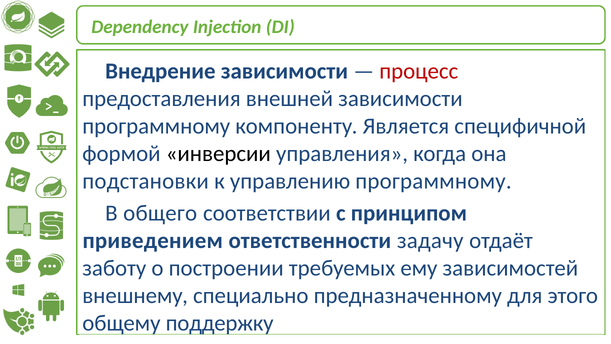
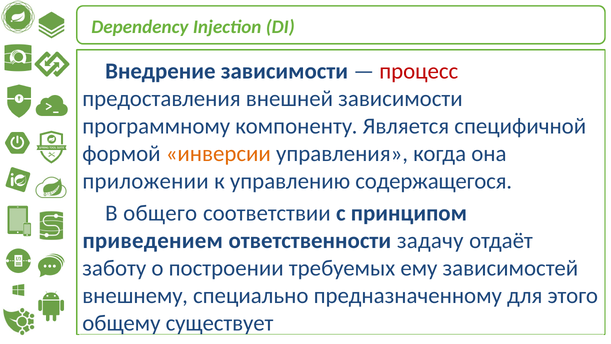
инверсии colour: black -> orange (218, 154)
подстановки: подстановки -> приложении (146, 181)
управлению программному: программному -> содержащегося (434, 181)
поддержку: поддержку -> существует (220, 323)
